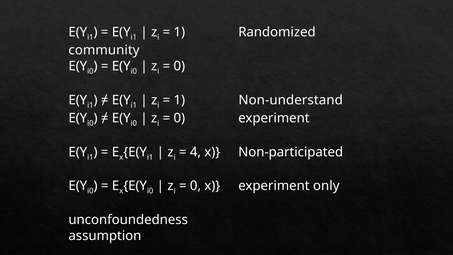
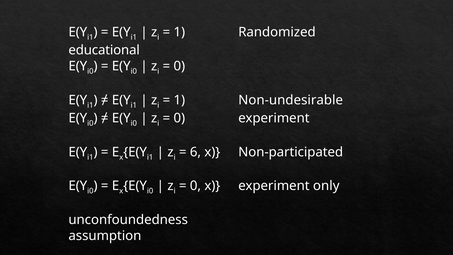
community: community -> educational (104, 50)
Non-understand: Non-understand -> Non-undesirable (291, 100)
4: 4 -> 6 (195, 152)
